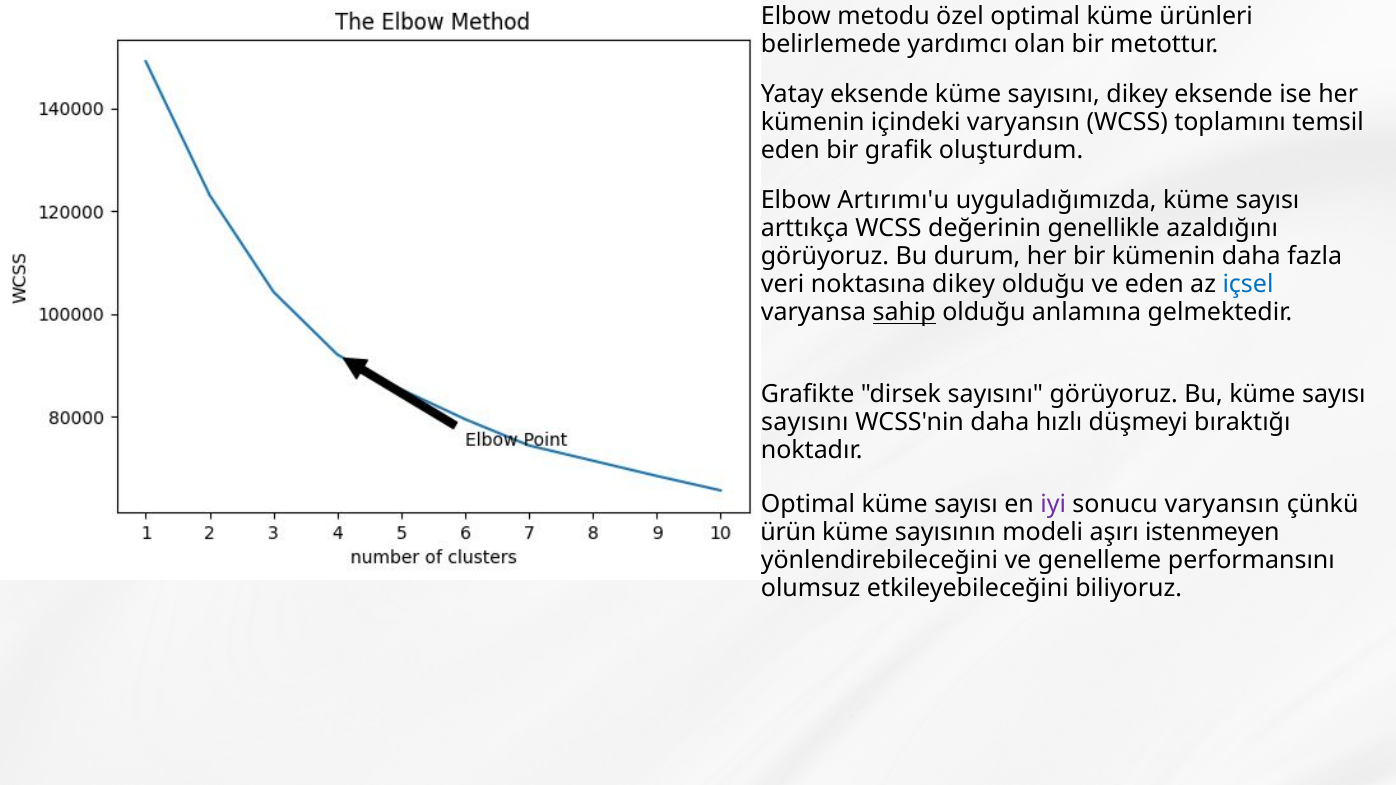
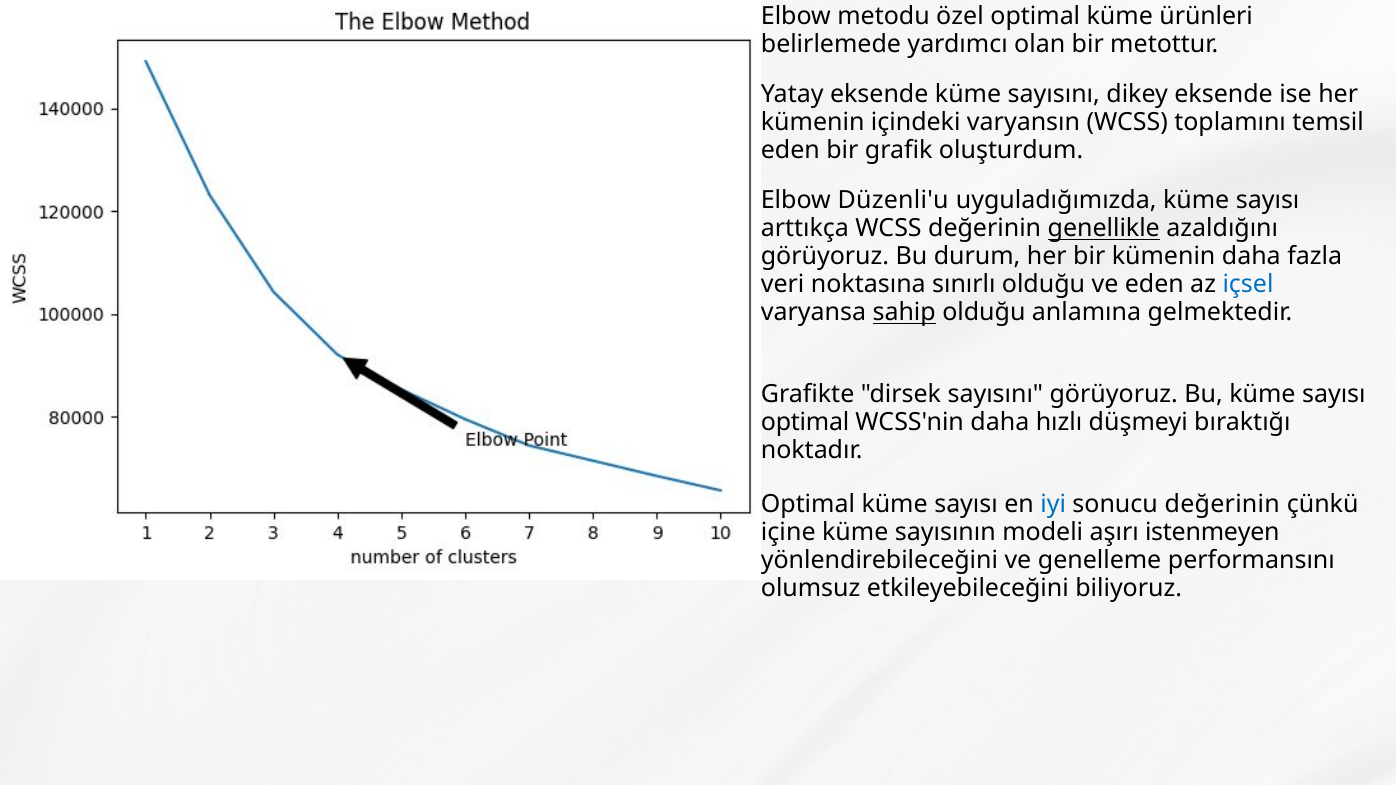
Artırımı'u: Artırımı'u -> Düzenli'u (893, 201)
genellikle underline: none -> present (1104, 229)
noktasına dikey: dikey -> sınırlı (964, 285)
sayısını: sayısını -> optimal (805, 422)
iyi colour: purple -> blue (1053, 504)
sonucu varyansın: varyansın -> değerinin (1222, 504)
ürün: ürün -> içine (788, 532)
